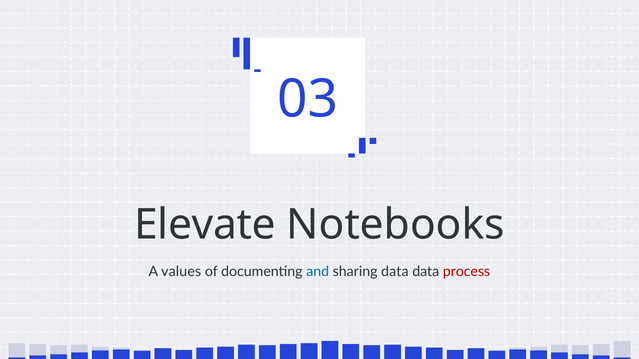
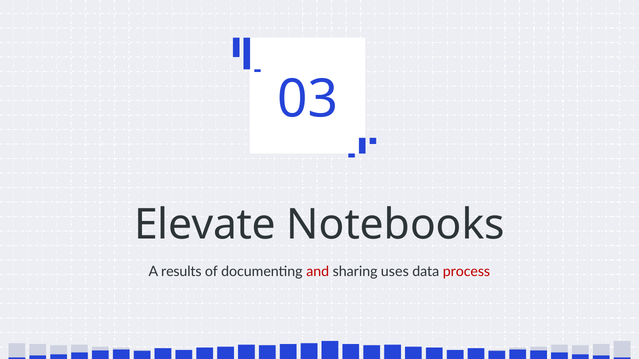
values: values -> results (181, 272)
and colour: blue -> red (318, 272)
sharing data: data -> uses (395, 272)
